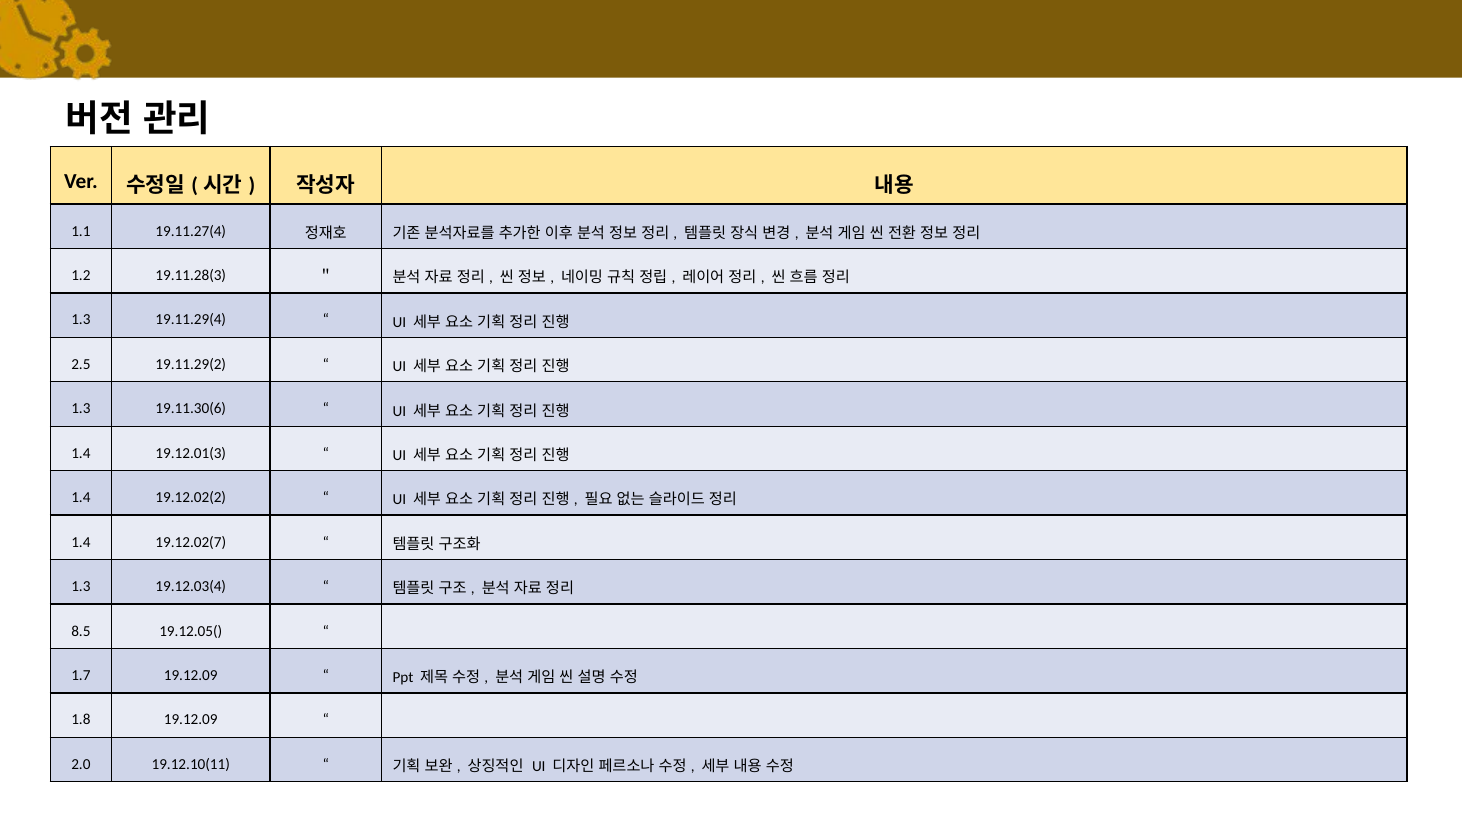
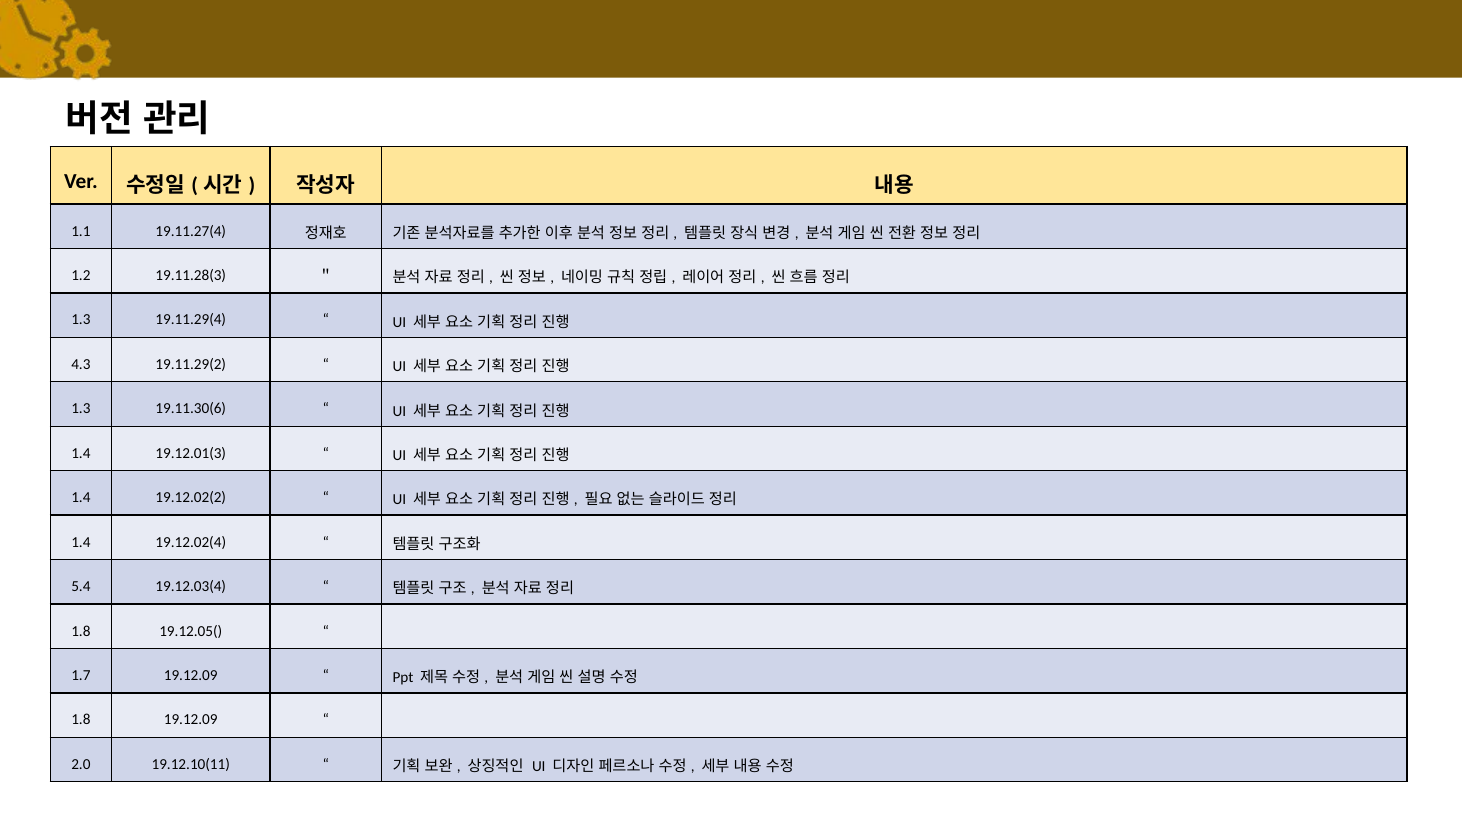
2.5: 2.5 -> 4.3 (81, 364)
19.12.02(7: 19.12.02(7 -> 19.12.02(4 (191, 542)
1.3: 1.3 -> 5.4 (81, 587)
8.5: 8.5 -> 1.8 (81, 631)
